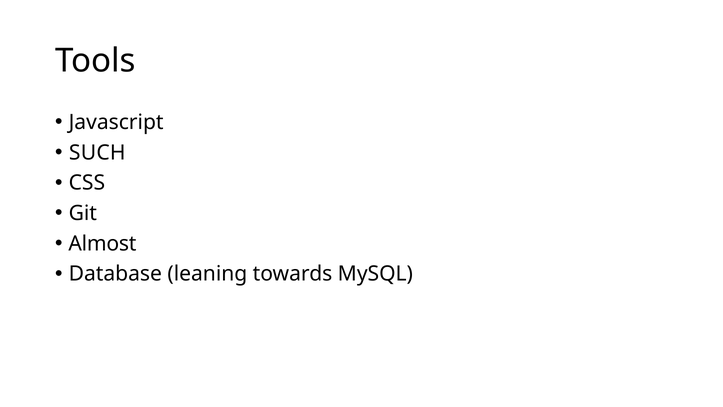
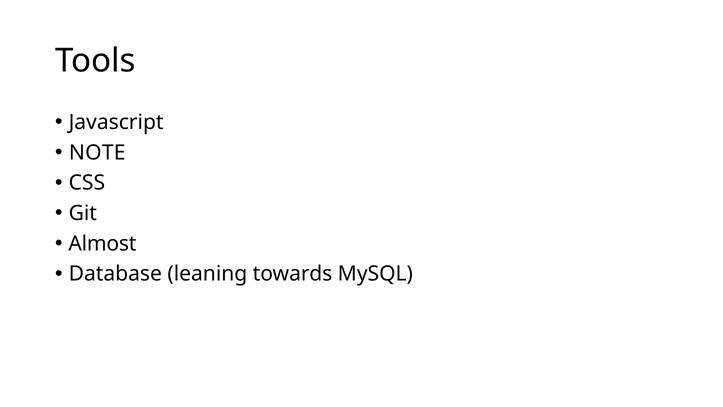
SUCH: SUCH -> NOTE (97, 153)
